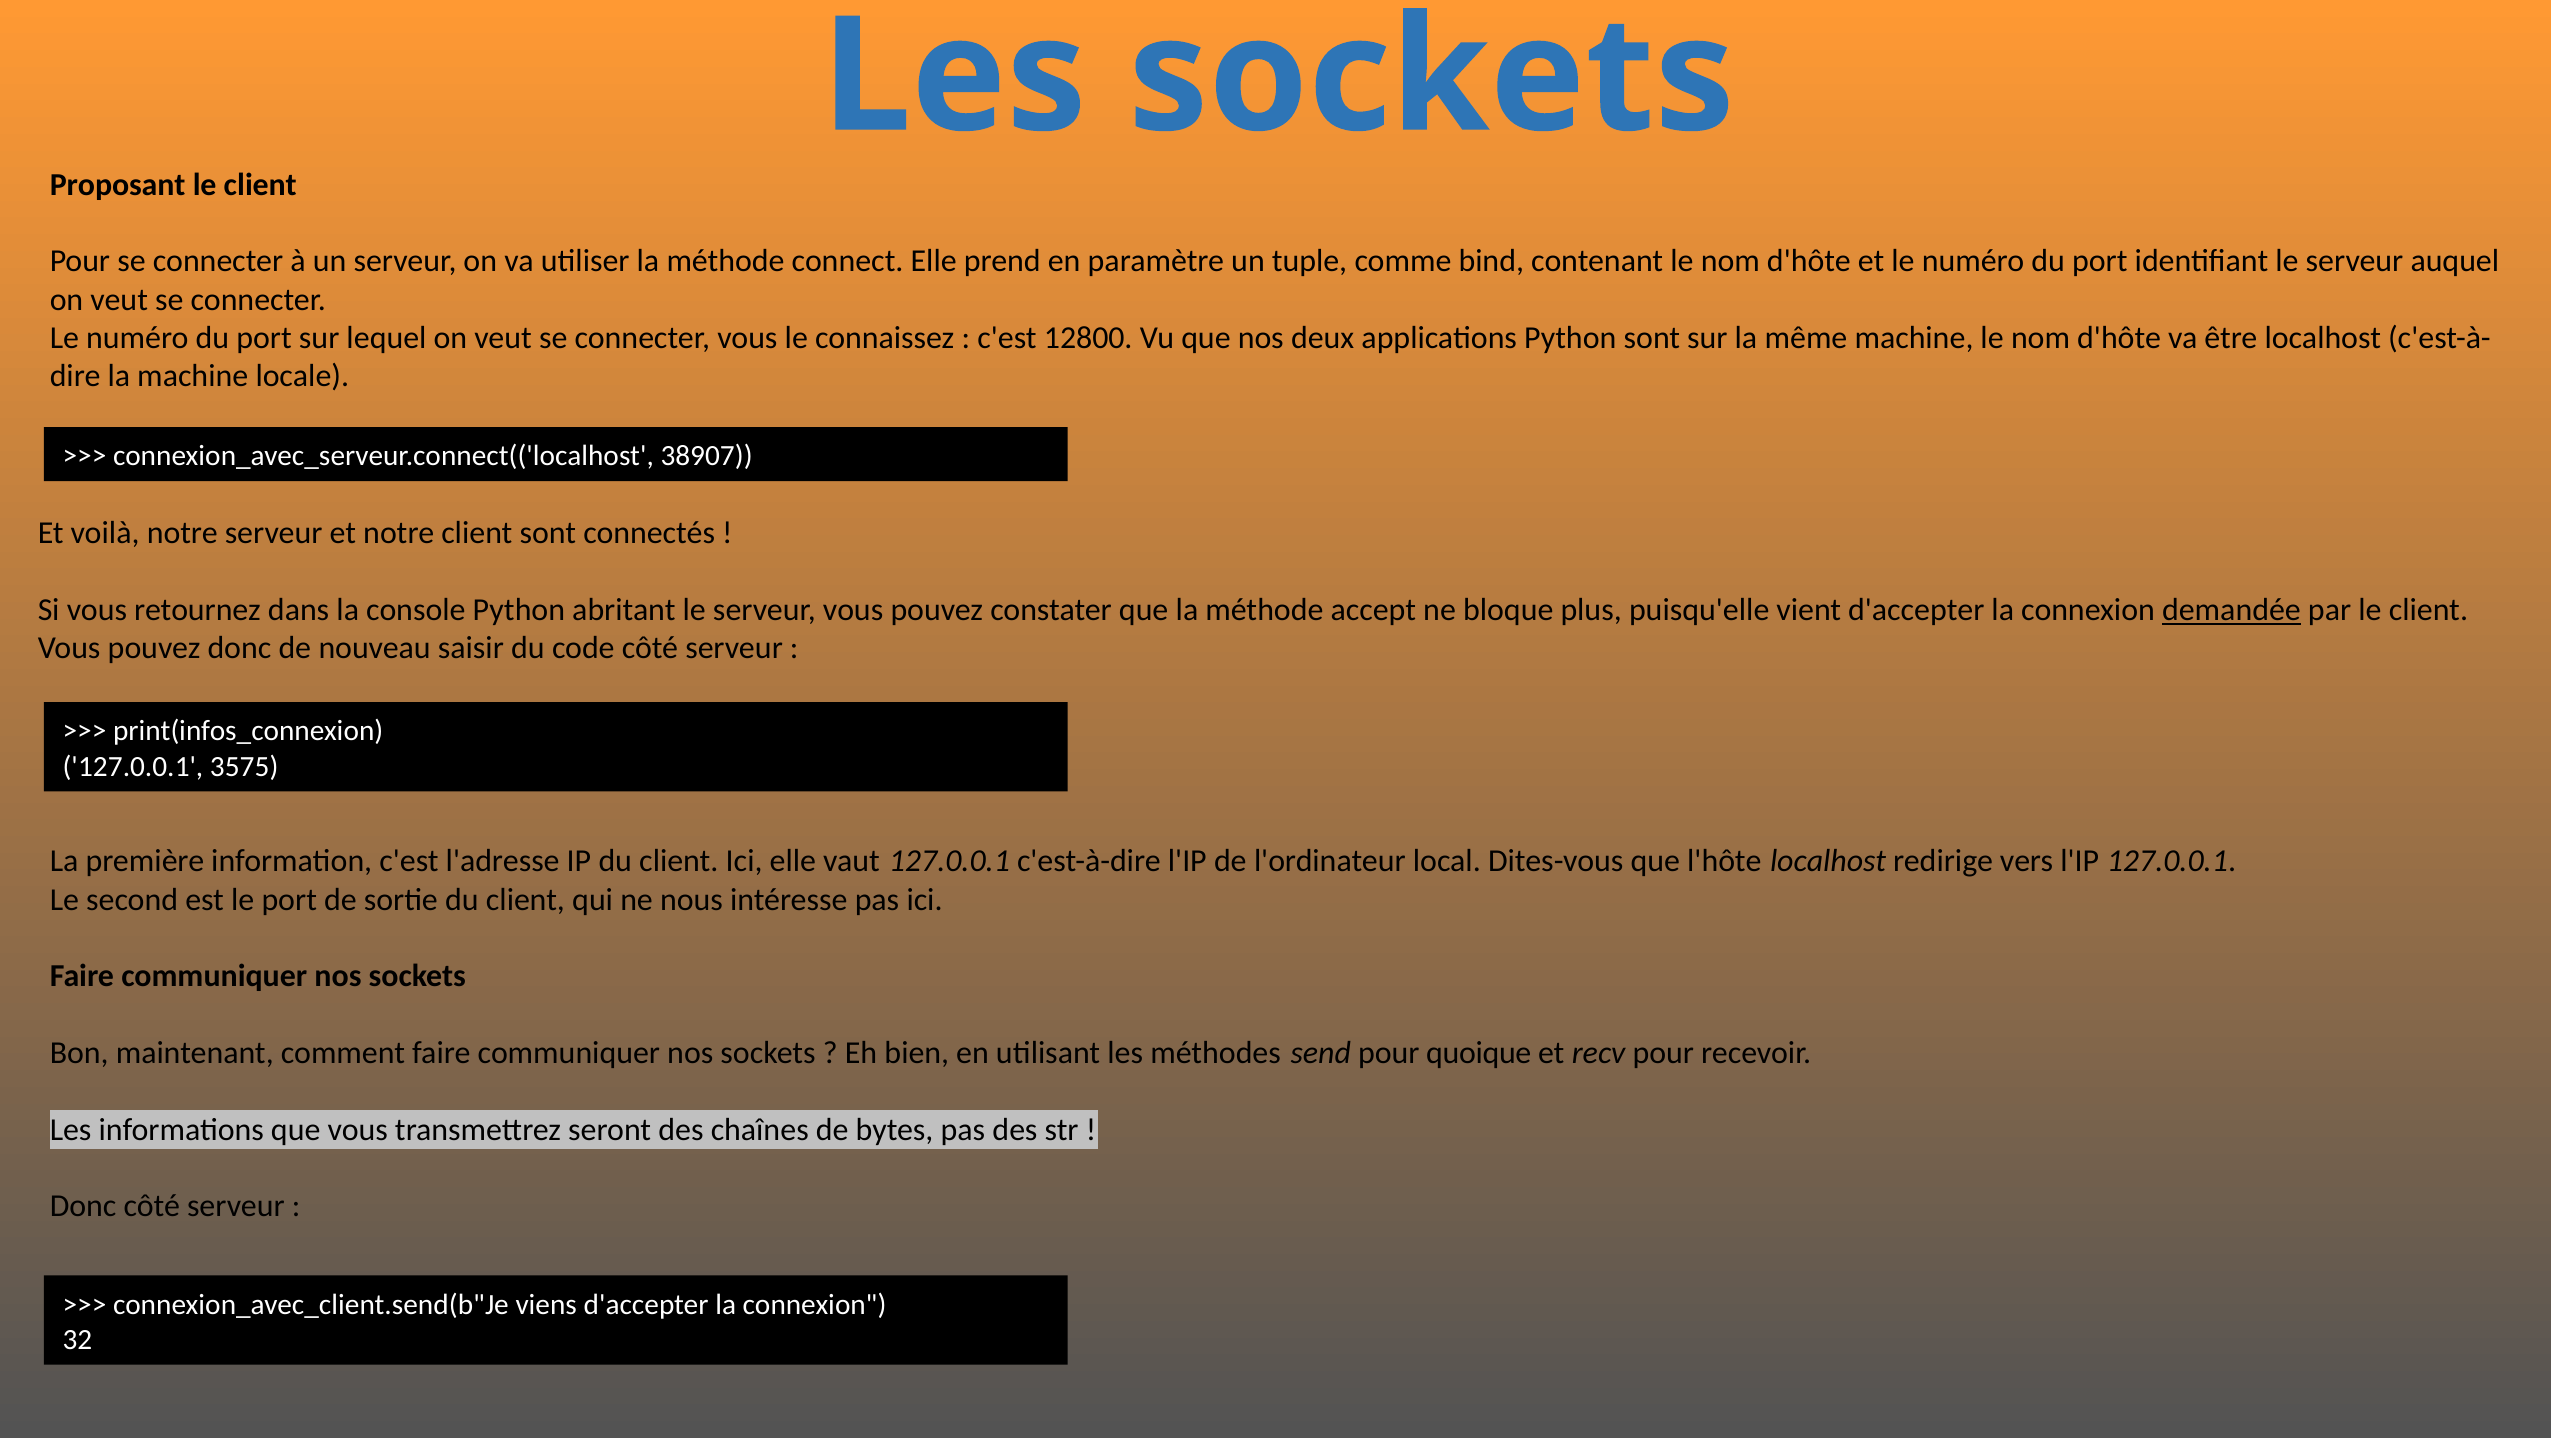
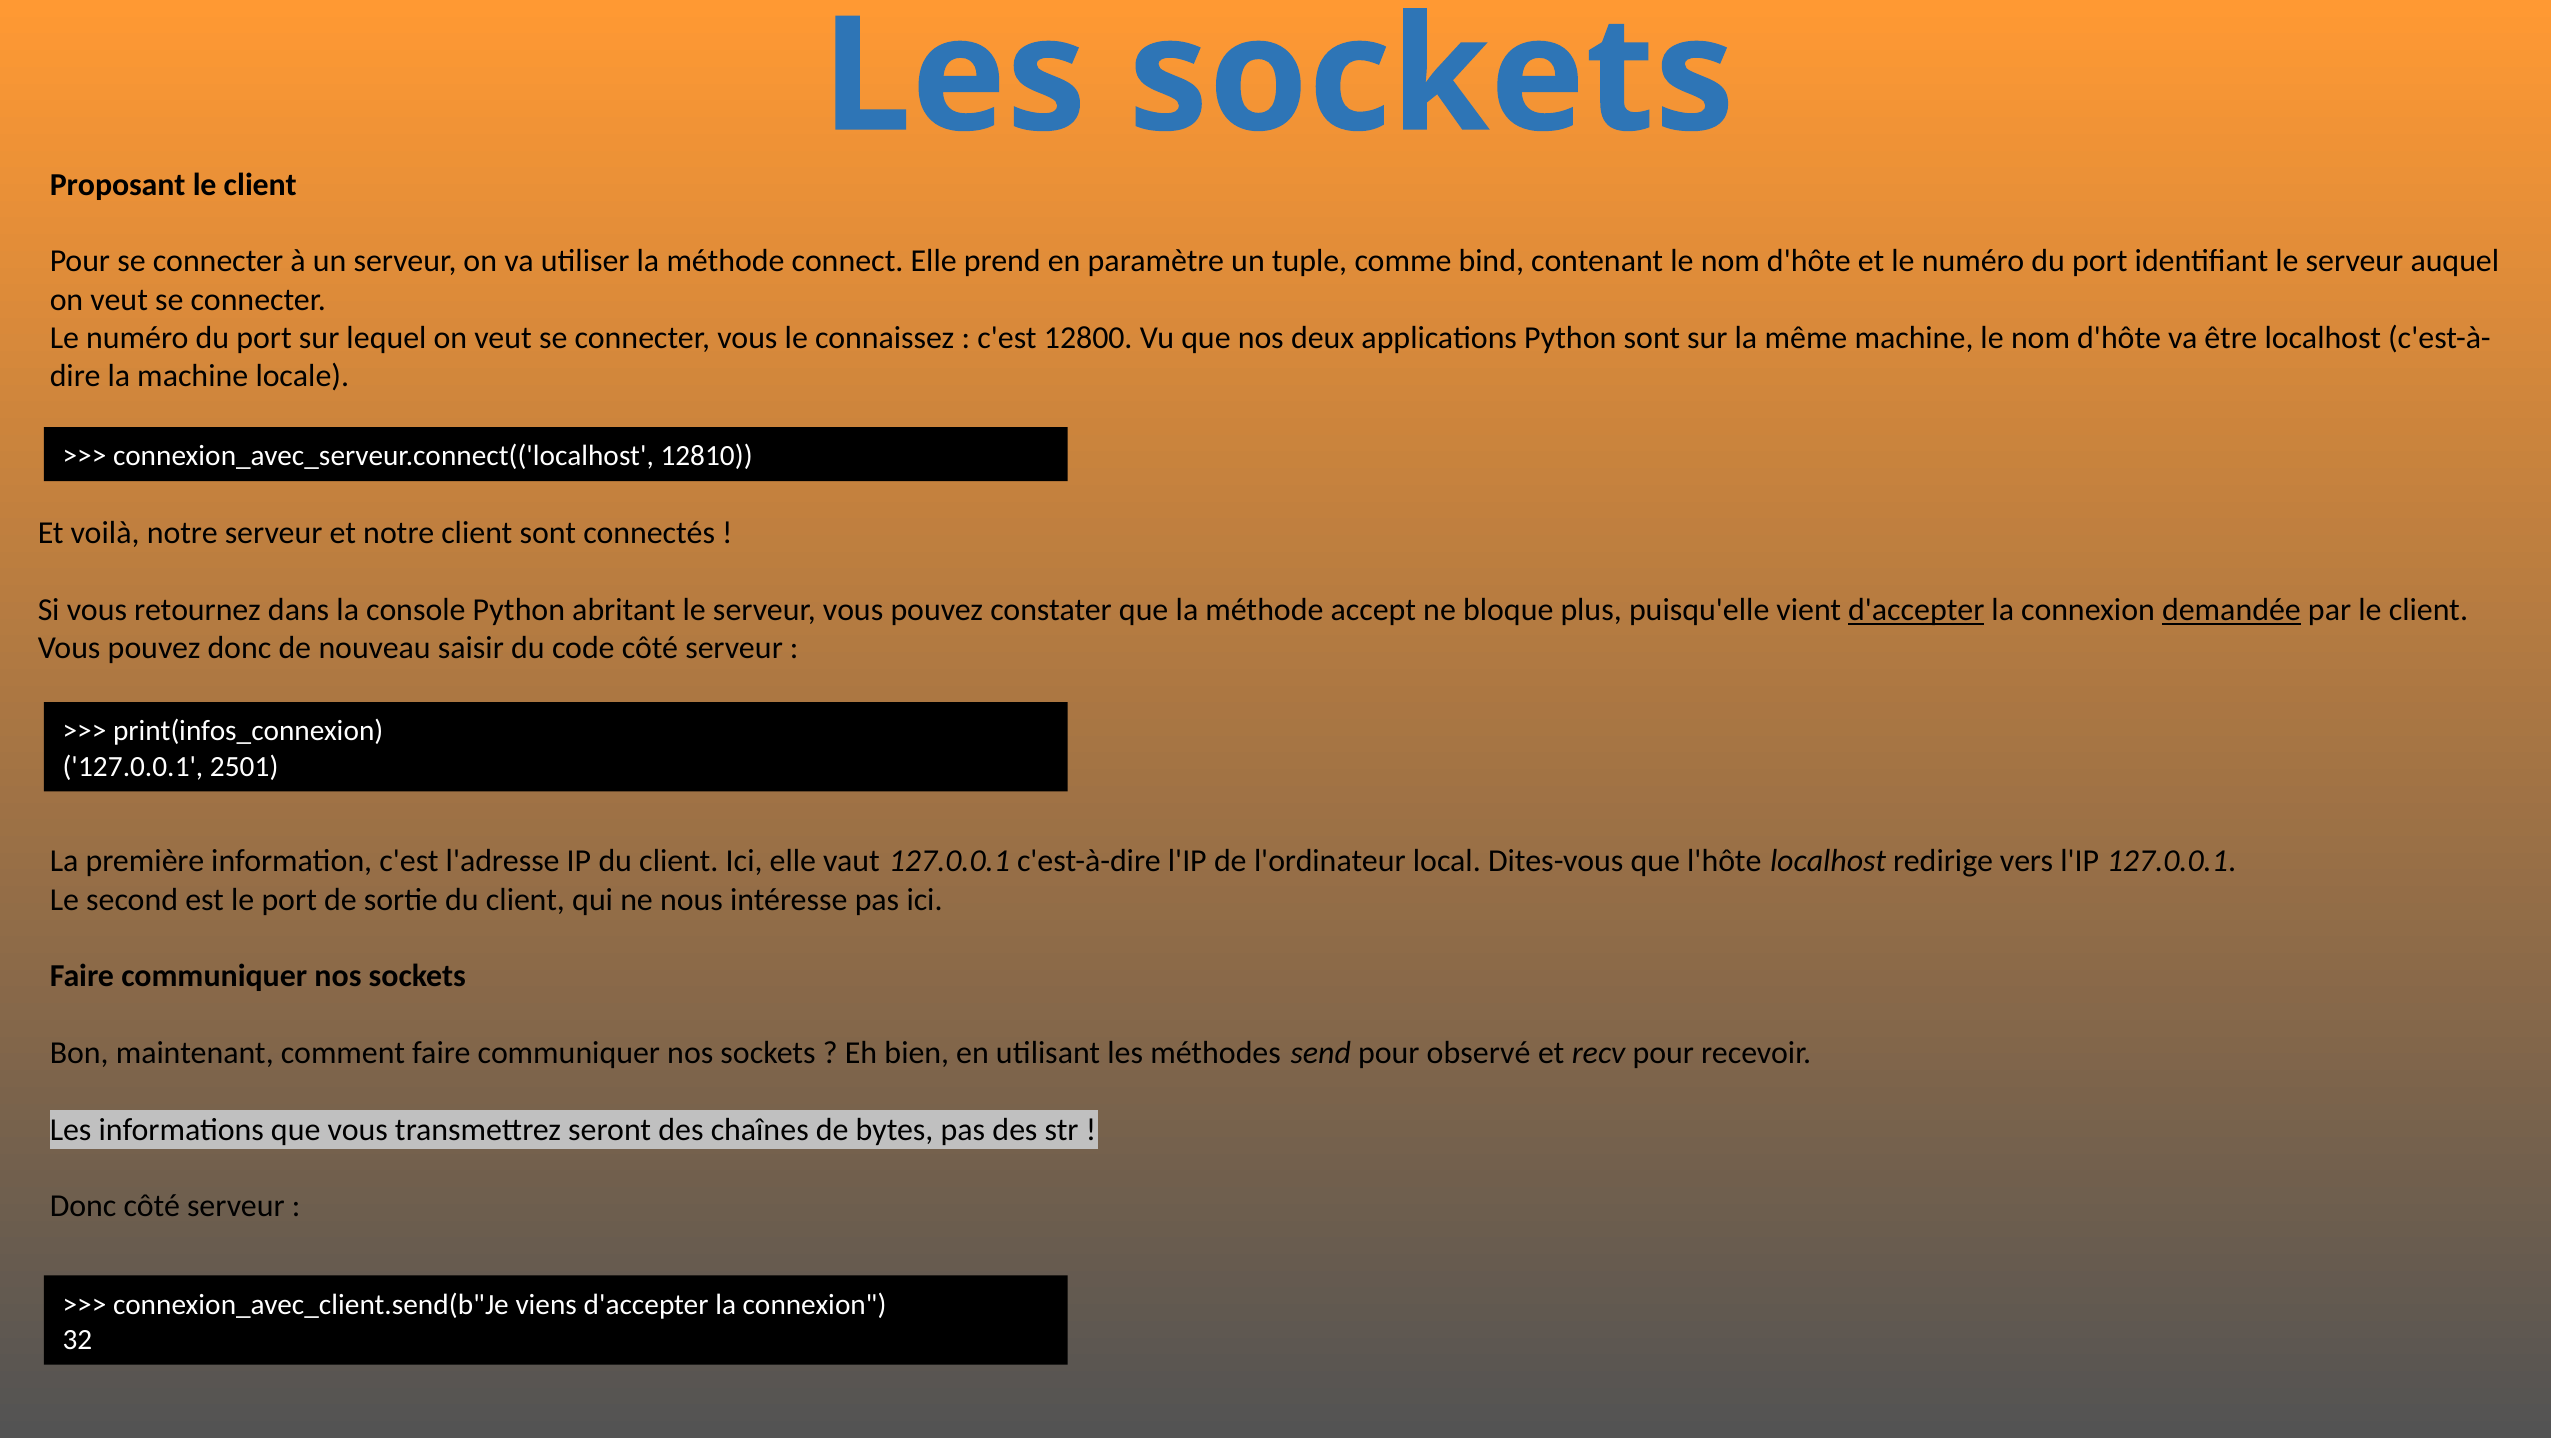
38907: 38907 -> 12810 (707, 456)
d'accepter underline: none -> present (1916, 610)
3575: 3575 -> 2501 (244, 767)
quoique: quoique -> observé (1479, 1053)
